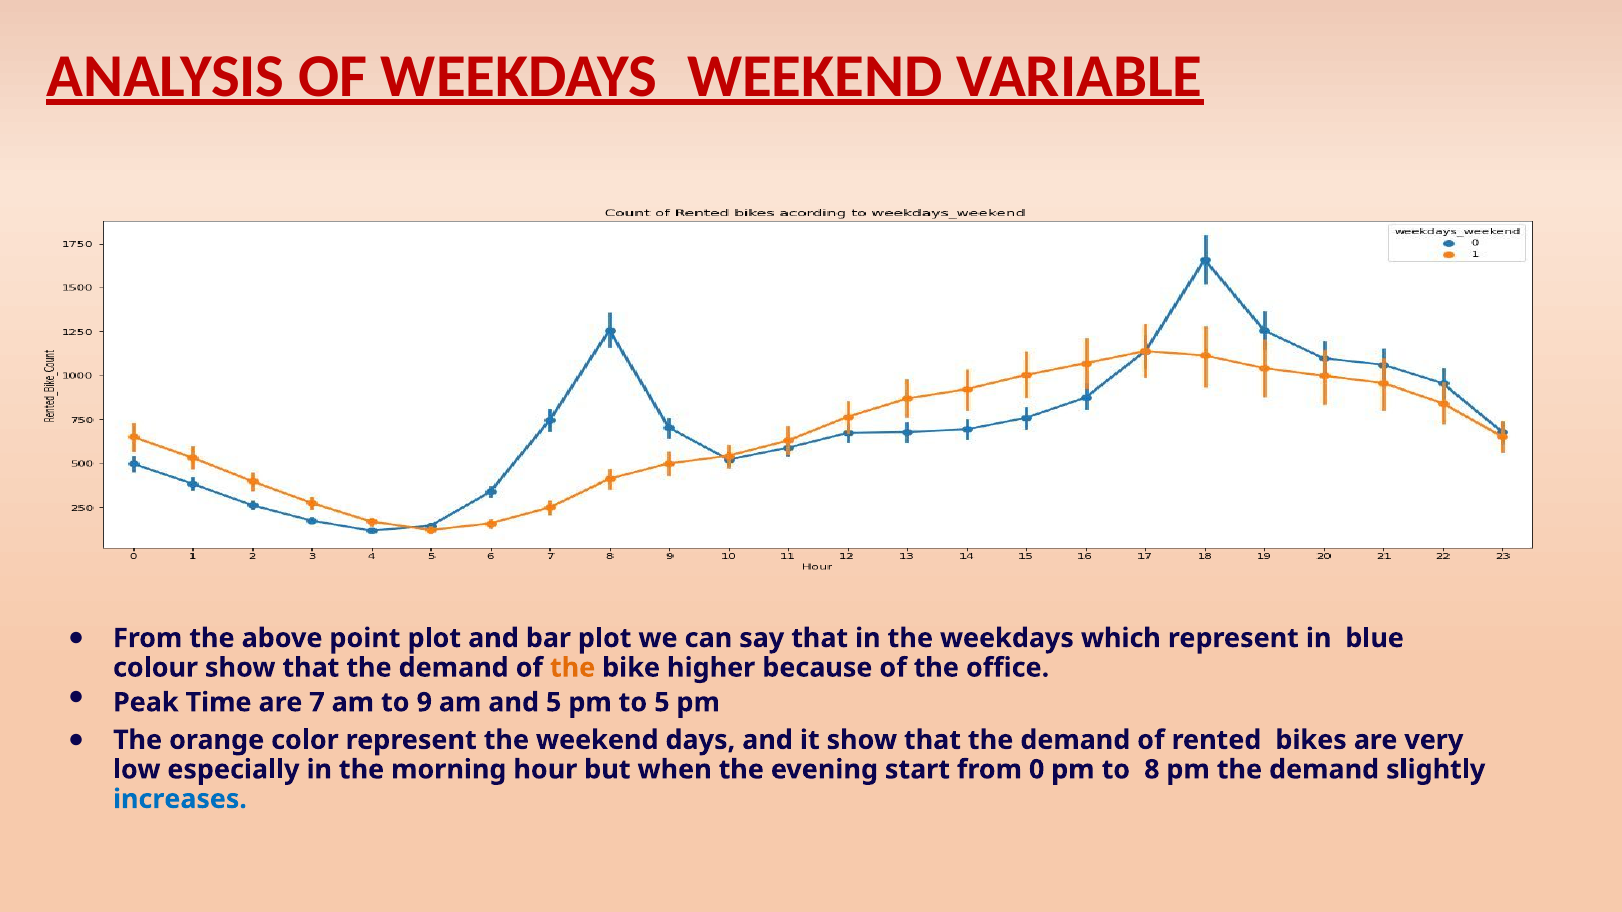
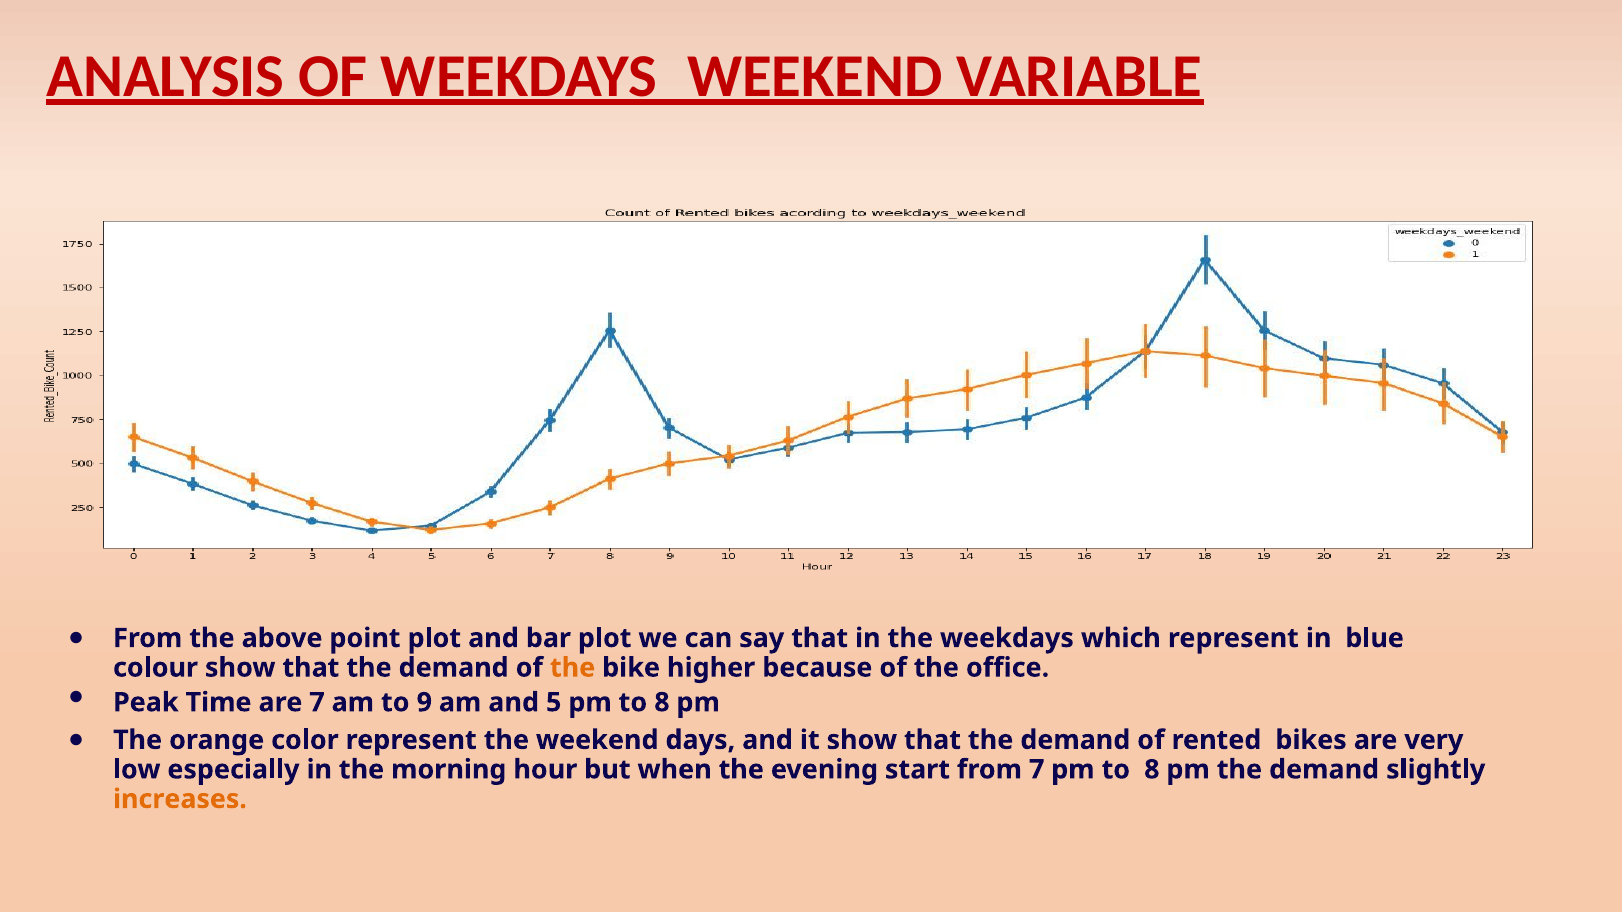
5 pm to 5: 5 -> 8 (662, 703)
from 0: 0 -> 7 (1037, 770)
increases colour: blue -> orange (180, 799)
